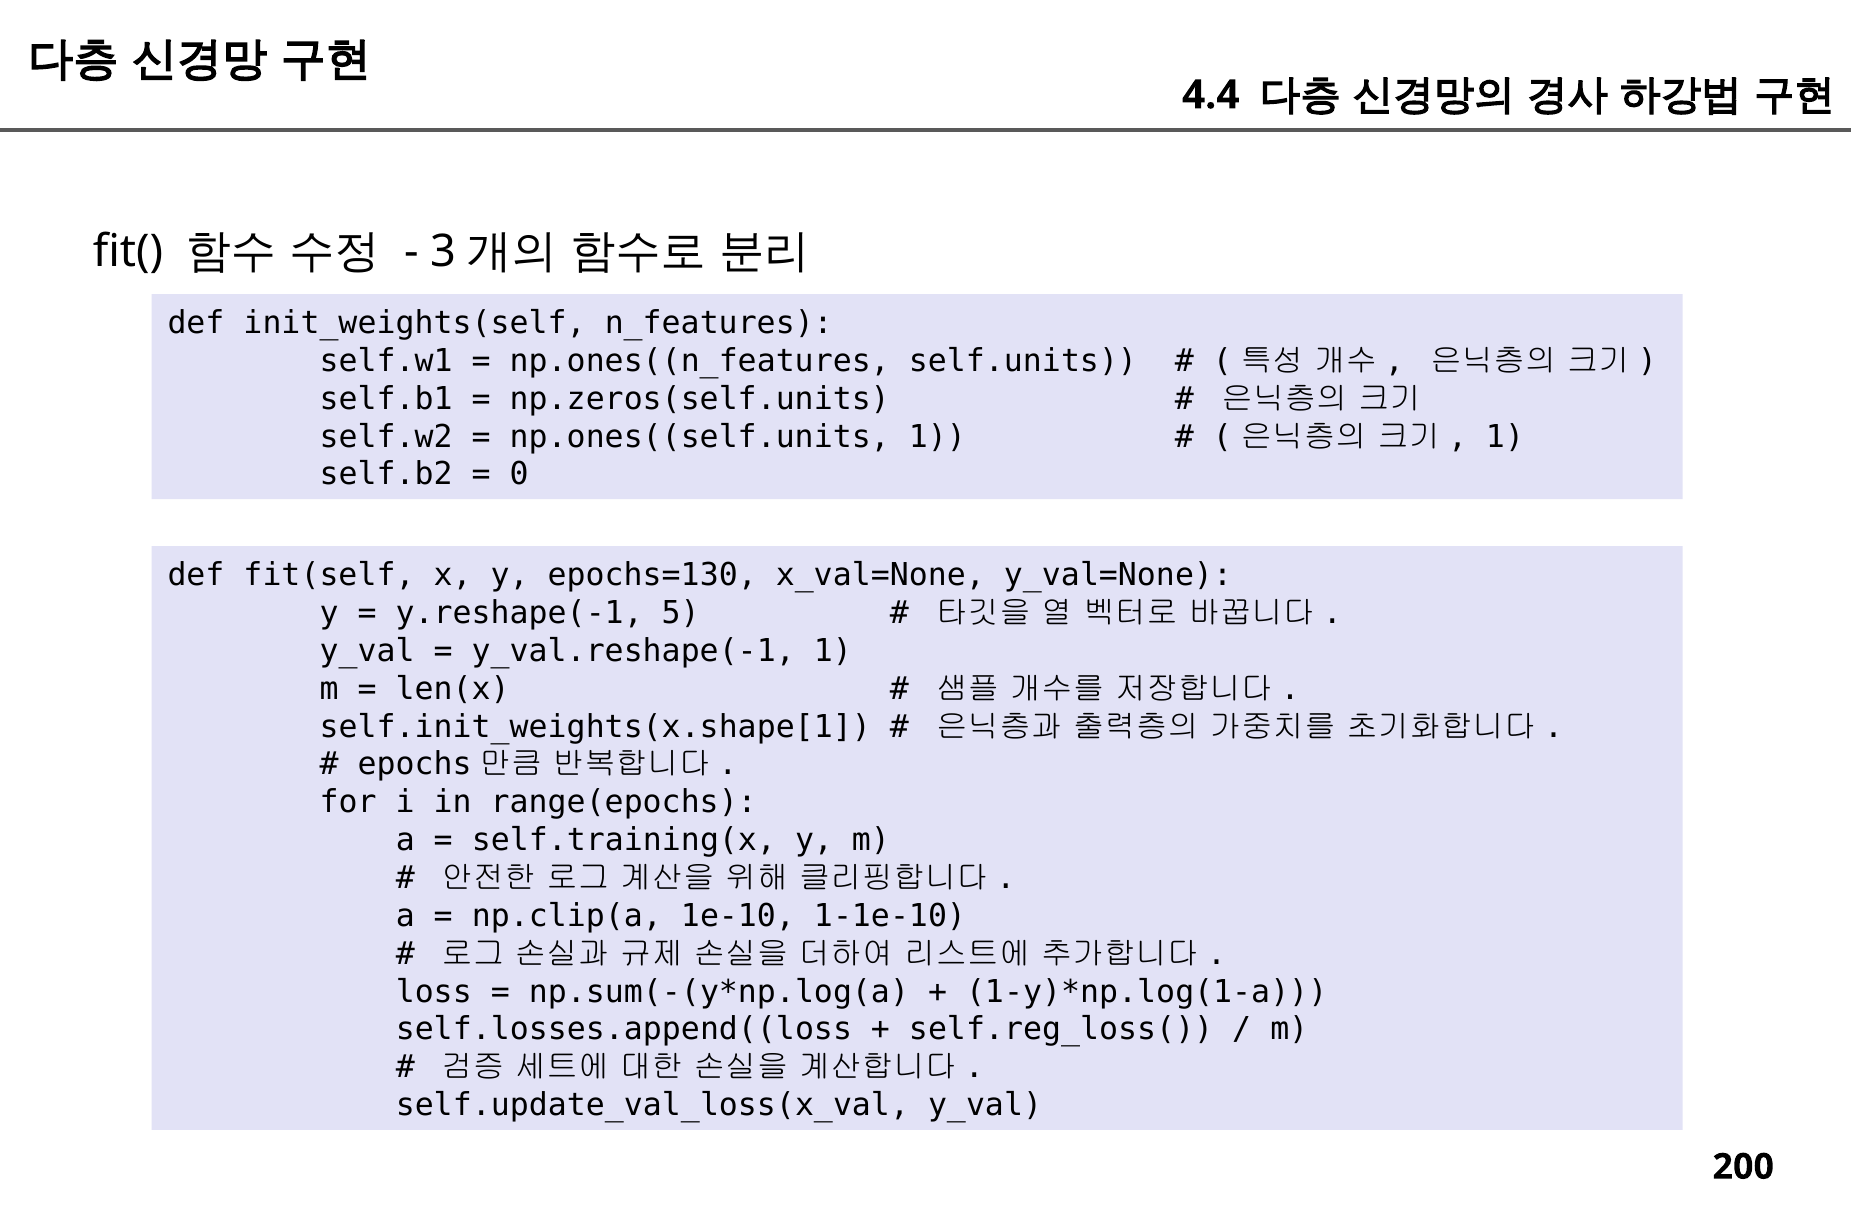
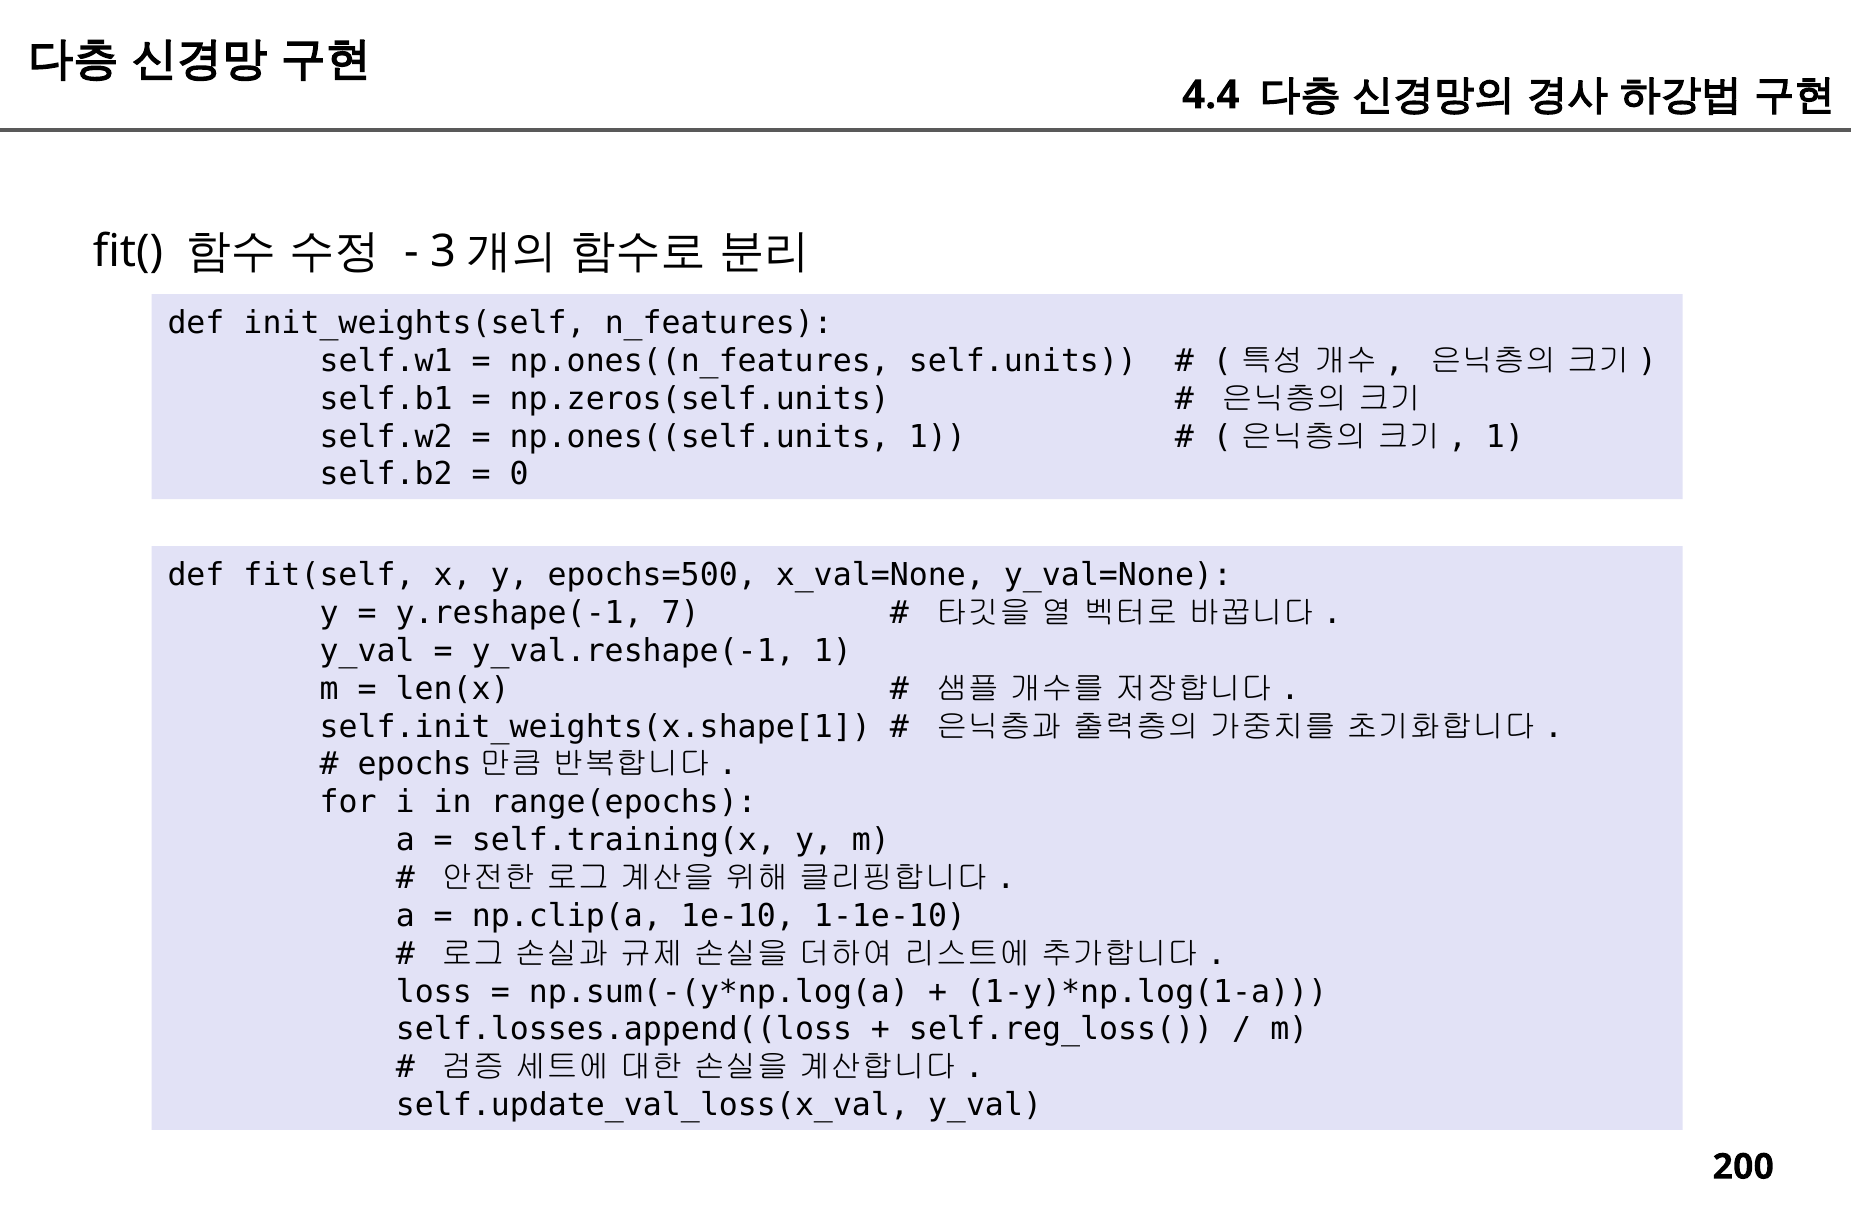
epochs=130: epochs=130 -> epochs=500 (652, 575)
5: 5 -> 7 (681, 613)
